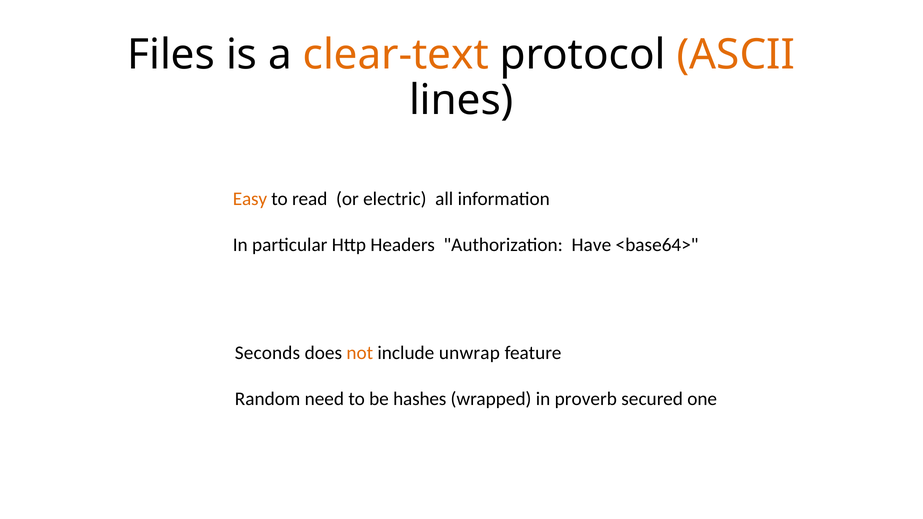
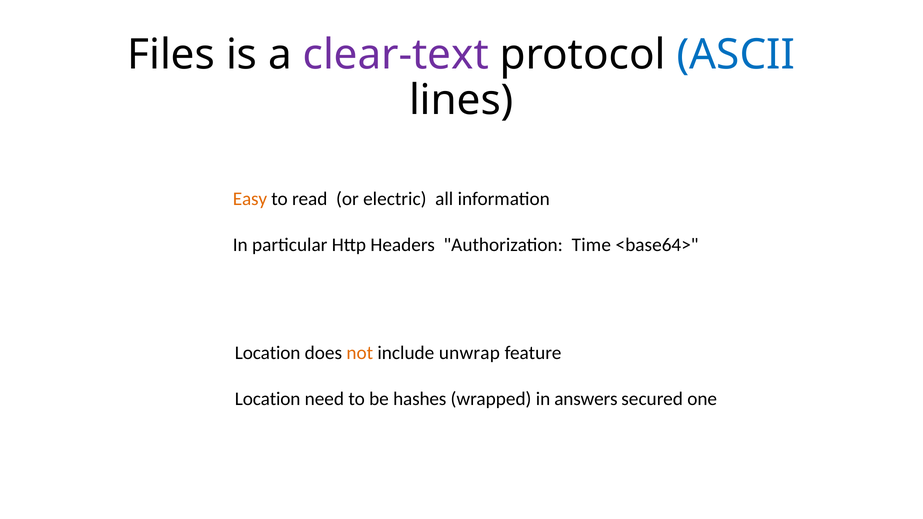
clear-text colour: orange -> purple (396, 55)
ASCII colour: orange -> blue (736, 55)
Have: Have -> Time (591, 245)
Seconds: Seconds -> Location (268, 353)
Random: Random -> Location (268, 399)
proverb: proverb -> answers (586, 399)
